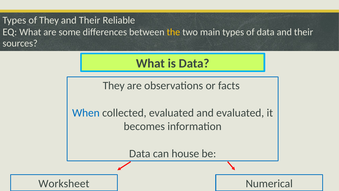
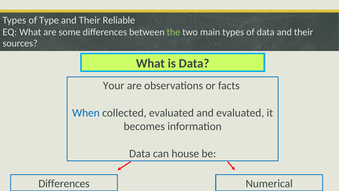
of They: They -> Type (49, 20)
the colour: yellow -> light green (173, 32)
They: They -> Your (114, 86)
Worksheet: Worksheet -> Differences (64, 183)
